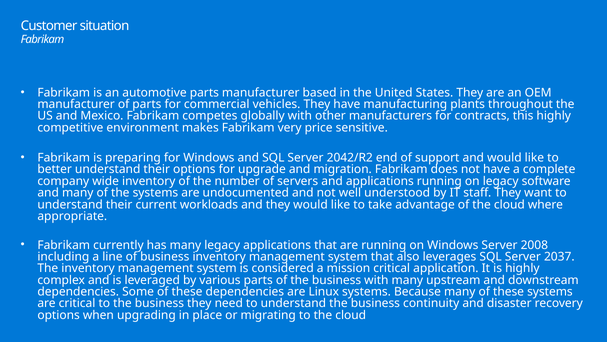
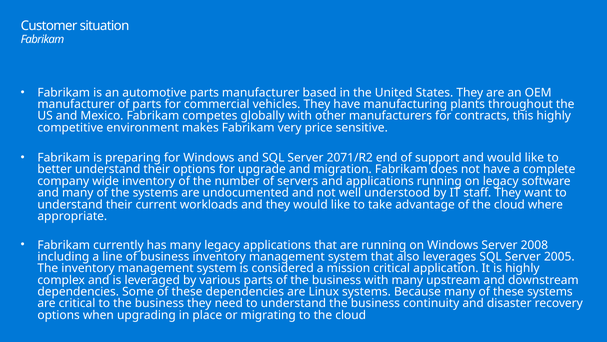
2042/R2: 2042/R2 -> 2071/R2 (350, 158)
2037: 2037 -> 2005 (559, 256)
